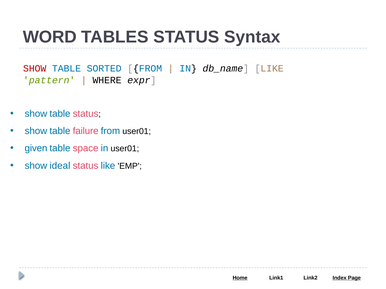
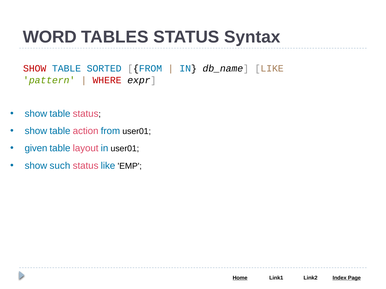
WHERE colour: black -> red (107, 80)
failure: failure -> action (86, 131)
space: space -> layout (86, 149)
ideal: ideal -> such (60, 166)
